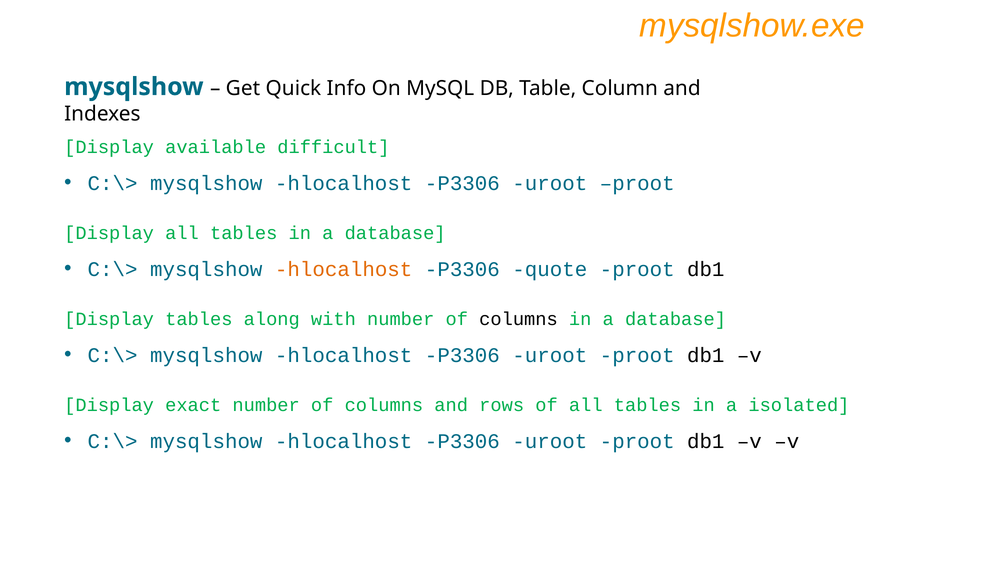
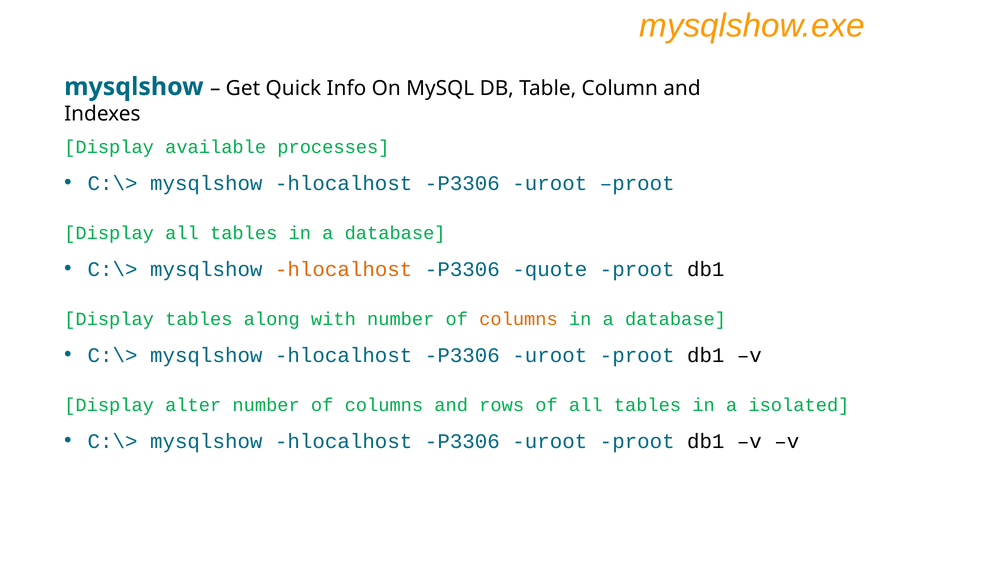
difficult: difficult -> processes (333, 147)
columns colour: black -> orange (518, 319)
exact: exact -> alter (193, 405)
